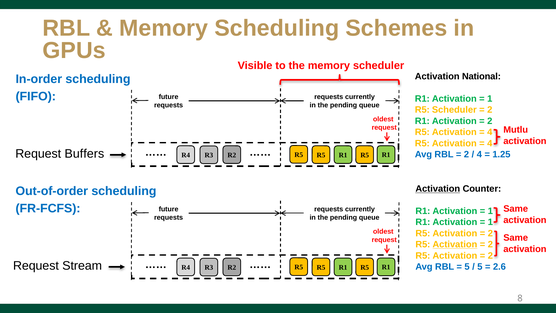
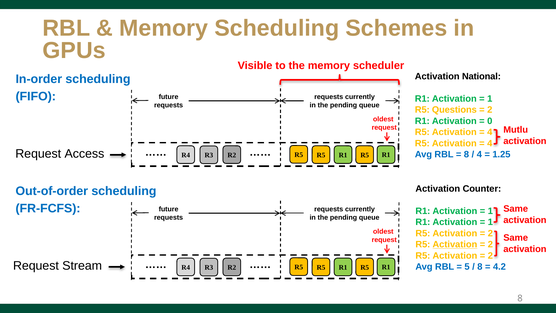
R5 Scheduler: Scheduler -> Questions (454, 110)
2: 2 -> 0 (490, 121)
Buffers: Buffers -> Access (84, 154)
2: 2 -> 8 (466, 154)
Activation underline: present -> none (438, 189)
5: 5 -> 8 (480, 267)
2.6: 2.6 -> 4.2 (499, 267)
